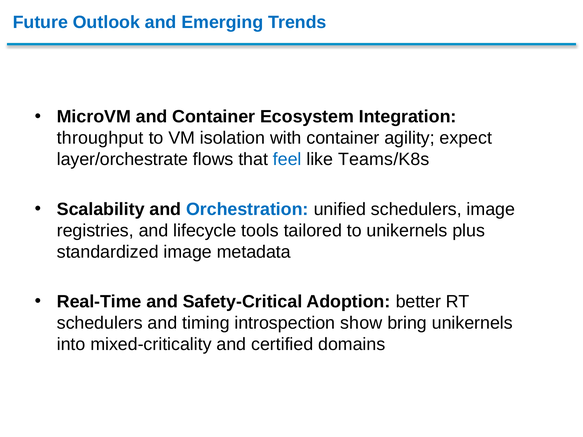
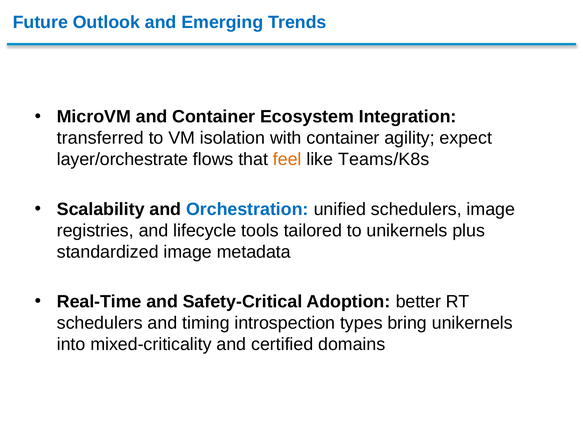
throughput: throughput -> transferred (100, 138)
feel colour: blue -> orange (287, 160)
show: show -> types (361, 323)
